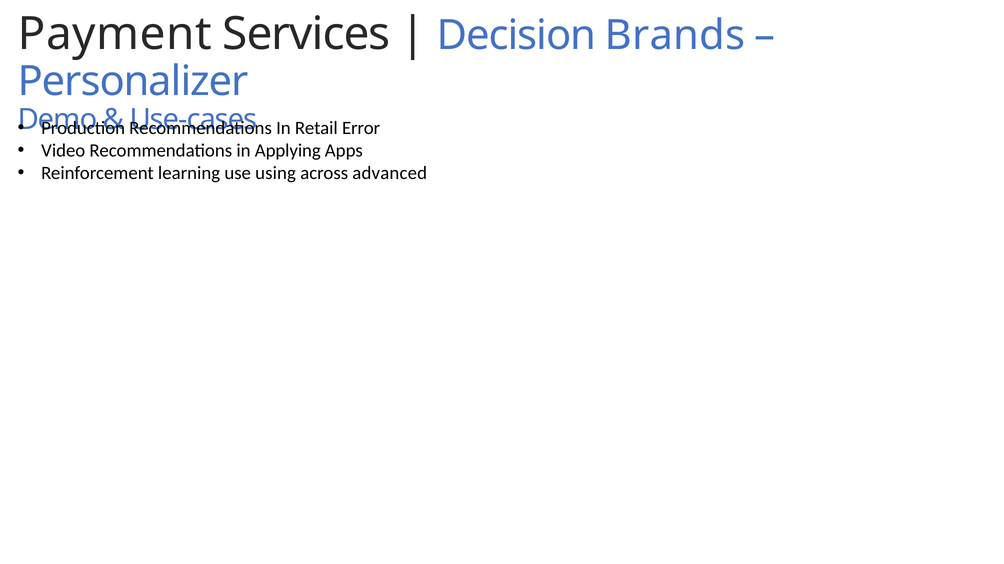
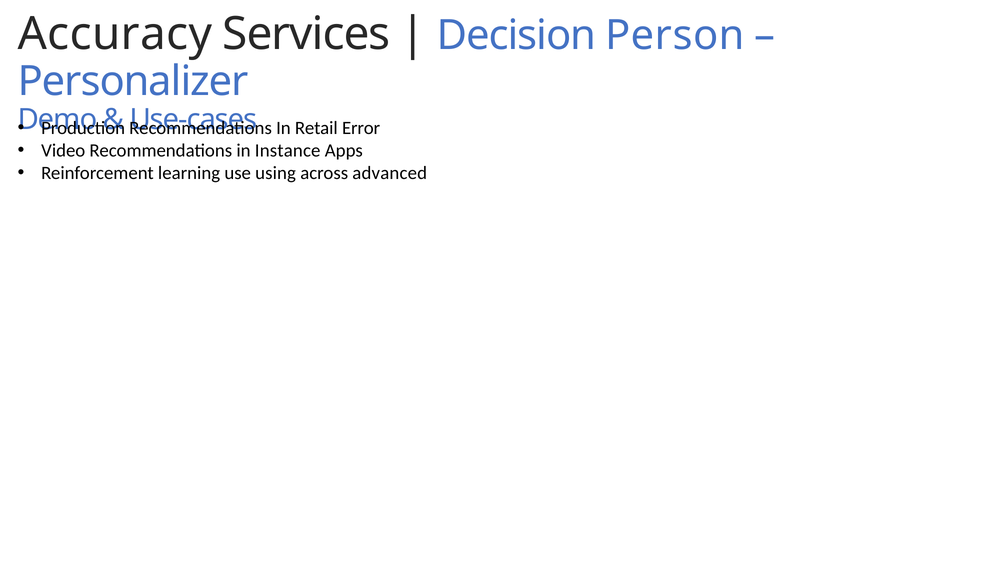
Payment: Payment -> Accuracy (115, 34)
Brands: Brands -> Person (675, 35)
Applying: Applying -> Instance (288, 151)
